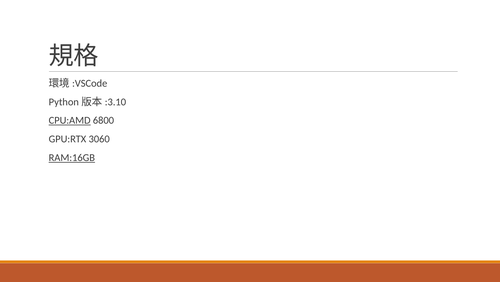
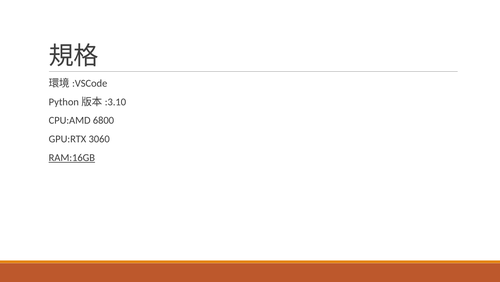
CPU:AMD underline: present -> none (70, 120)
